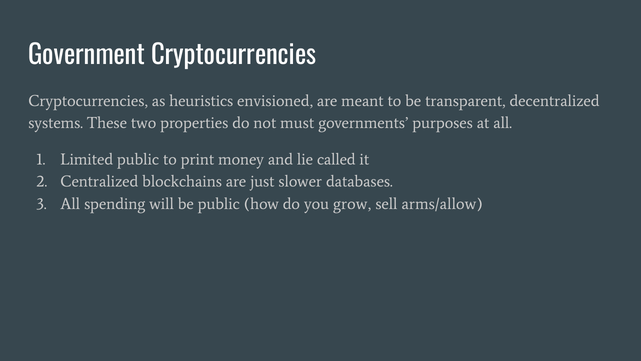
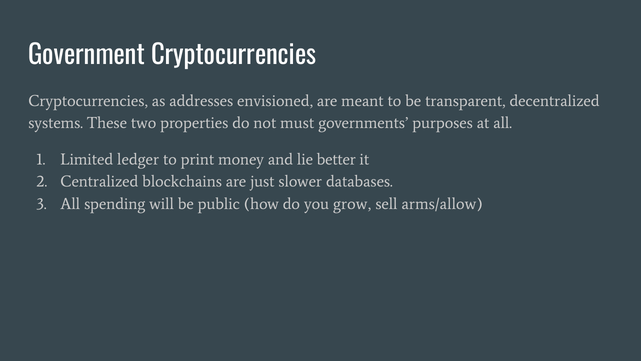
heuristics: heuristics -> addresses (201, 101)
Limited public: public -> ledger (138, 159)
called: called -> better (336, 159)
